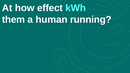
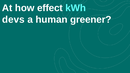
them: them -> devs (13, 20)
running: running -> greener (91, 20)
